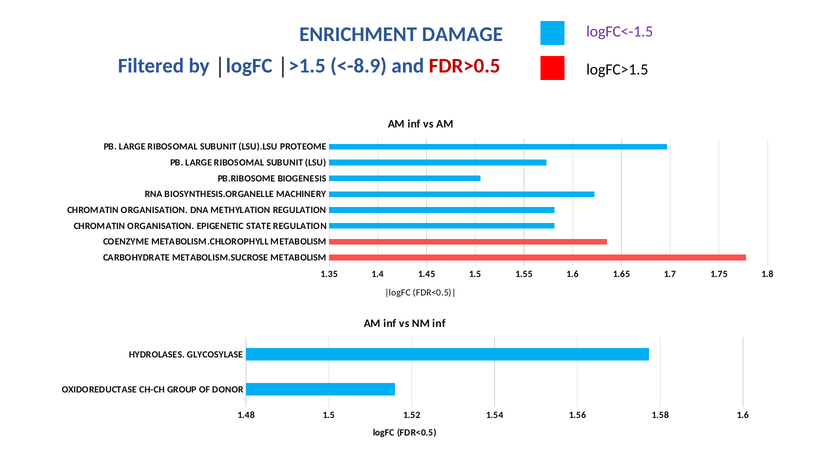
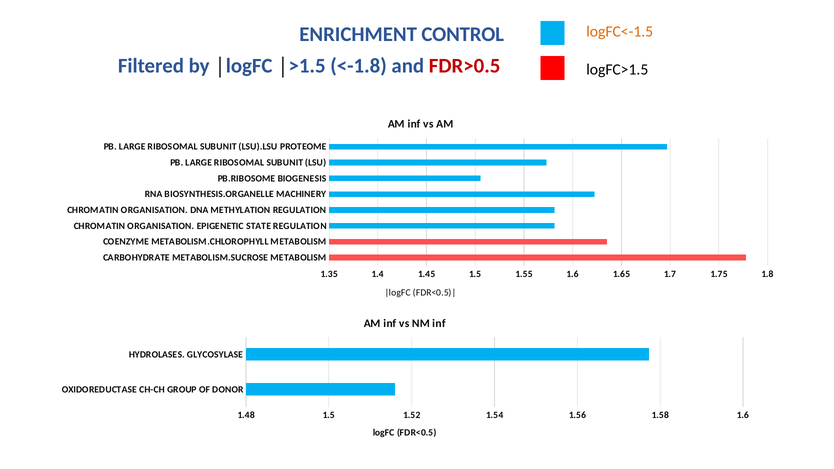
logFC<-1.5 colour: purple -> orange (620, 31)
DAMAGE: DAMAGE -> CONTROL (463, 34)
<-8.9: <-8.9 -> <-1.8 (359, 66)
